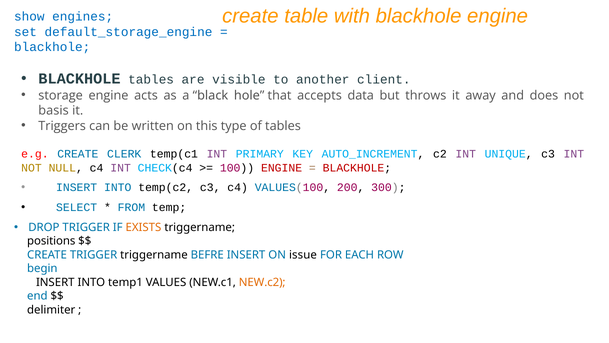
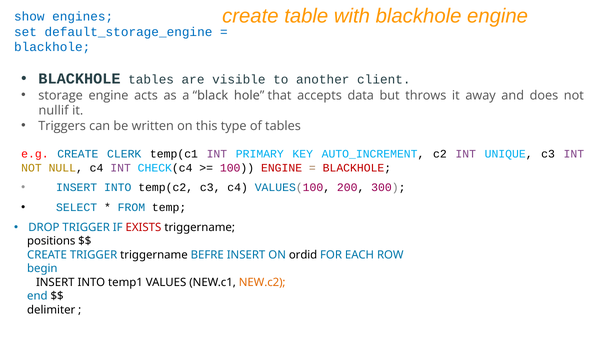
basis: basis -> nullif (54, 111)
EXISTS colour: orange -> red (143, 227)
issue: issue -> ordid (303, 255)
